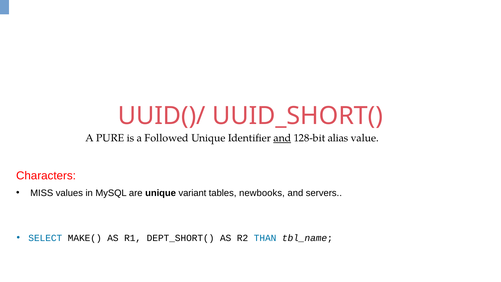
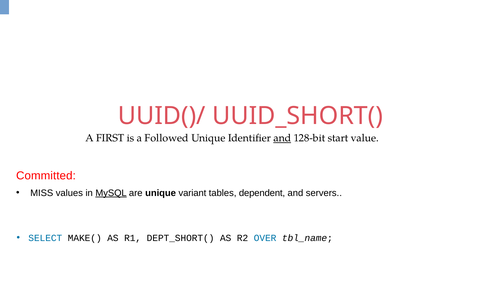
PURE: PURE -> FIRST (110, 138)
alias: alias -> start (338, 138)
Characters: Characters -> Committed (46, 175)
MySQL underline: none -> present (111, 193)
newbooks: newbooks -> dependent (262, 193)
THAN: THAN -> OVER (265, 238)
